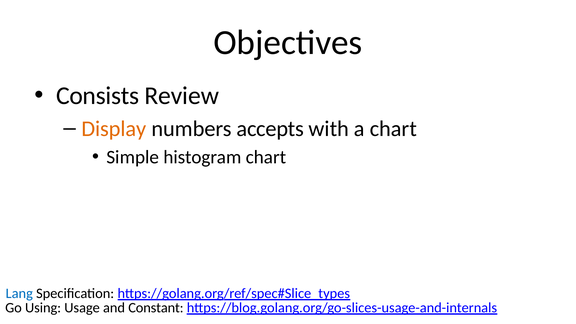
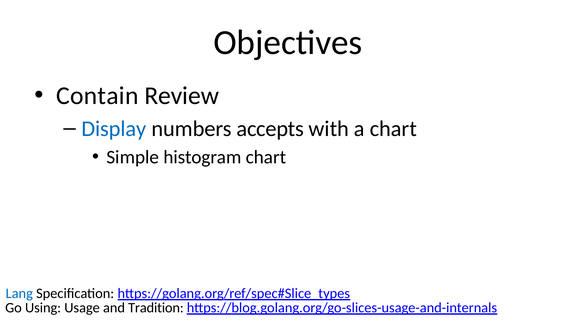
Consists: Consists -> Contain (97, 96)
Display colour: orange -> blue (114, 129)
Constant: Constant -> Tradition (156, 308)
